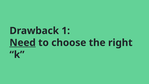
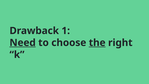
the underline: none -> present (97, 43)
